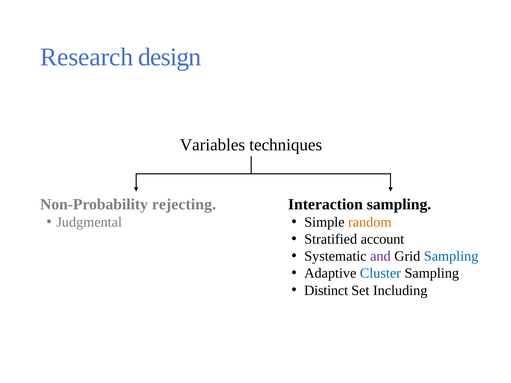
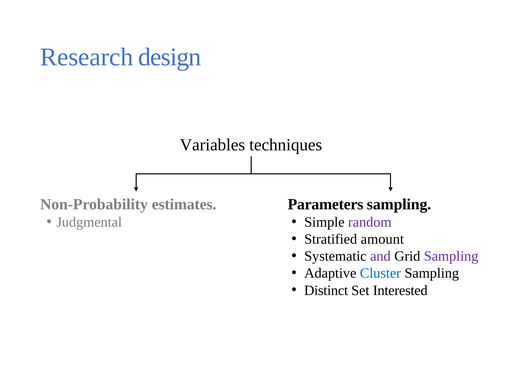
rejecting: rejecting -> estimates (184, 205)
Interaction: Interaction -> Parameters (326, 205)
random colour: orange -> purple (370, 222)
account: account -> amount (382, 239)
Sampling colour: blue -> purple (451, 256)
Including: Including -> Interested (400, 291)
